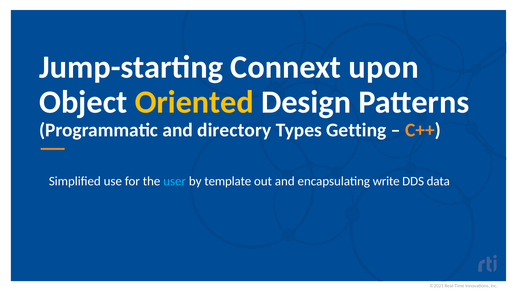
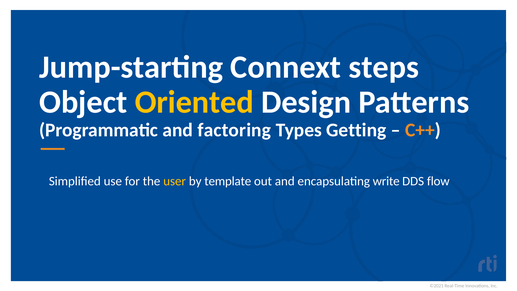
upon: upon -> steps (384, 67)
directory: directory -> factoring (234, 130)
user colour: light blue -> yellow (175, 181)
data: data -> flow (438, 181)
